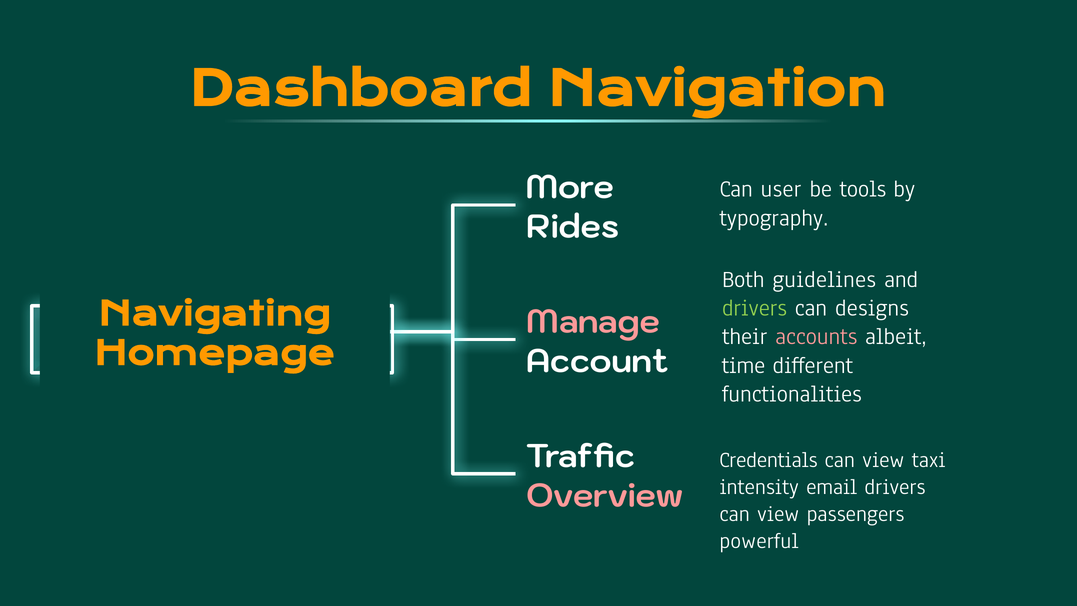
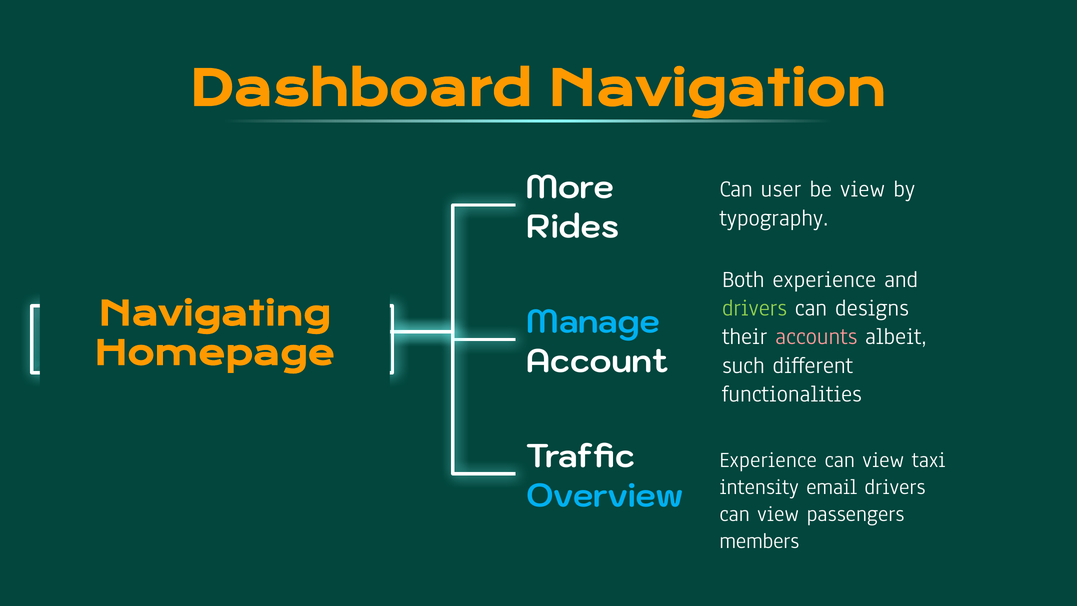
be tools: tools -> view (863, 189)
Both guidelines: guidelines -> experience (824, 279)
Manage colour: pink -> light blue (593, 322)
time: time -> such (743, 365)
Credentials: Credentials -> Experience (768, 460)
Overview colour: pink -> light blue (605, 496)
powerful: powerful -> members (759, 541)
